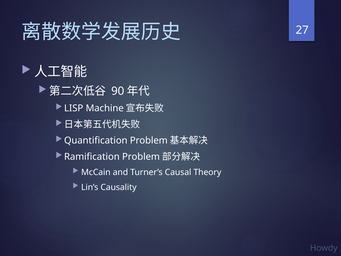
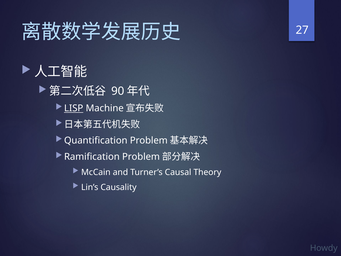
LISP underline: none -> present (74, 108)
